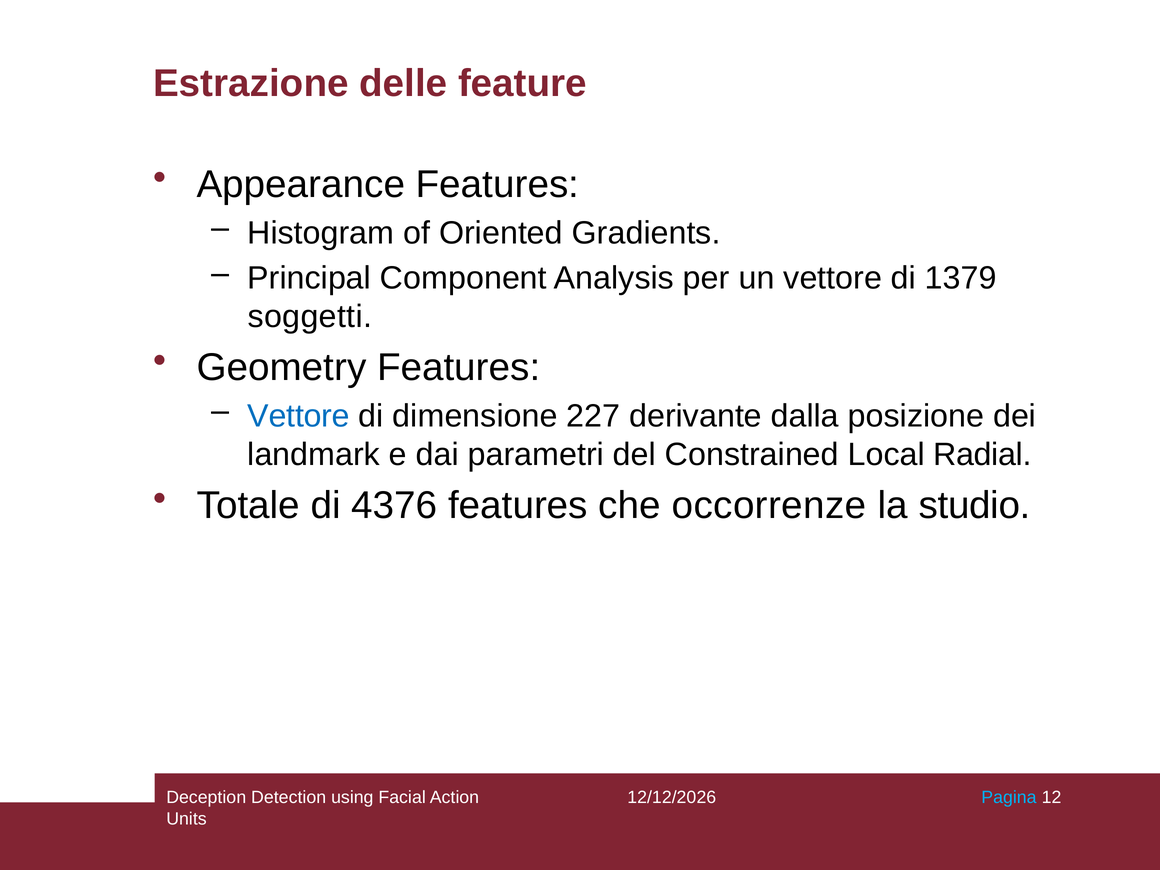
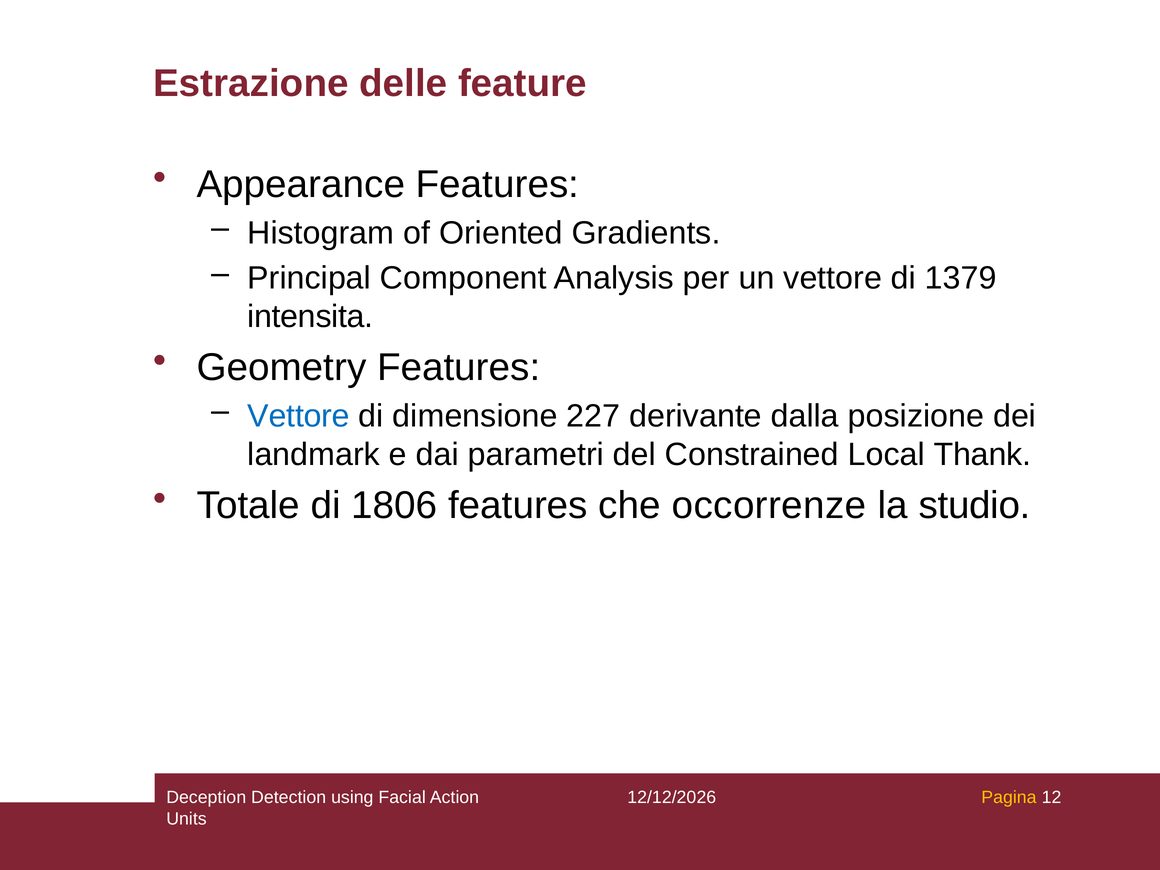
soggetti: soggetti -> intensita (310, 317)
Radial: Radial -> Thank (982, 455)
4376: 4376 -> 1806 (394, 505)
Pagina colour: light blue -> yellow (1009, 797)
